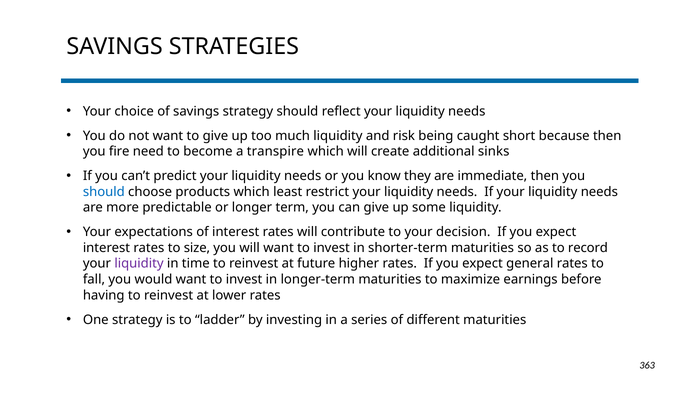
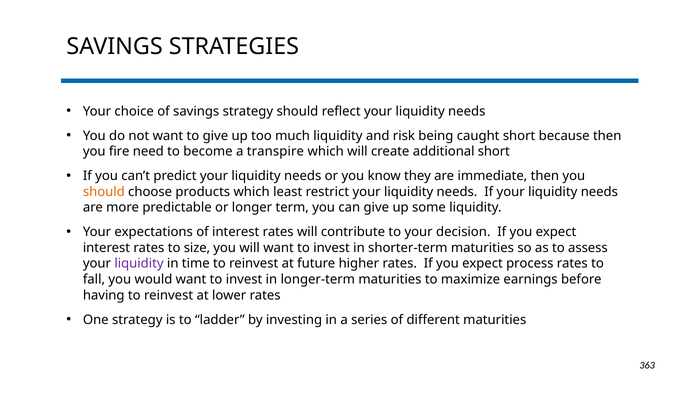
additional sinks: sinks -> short (494, 151)
should colour: blue -> orange (104, 192)
record: record -> assess (588, 248)
general: general -> process (530, 263)
